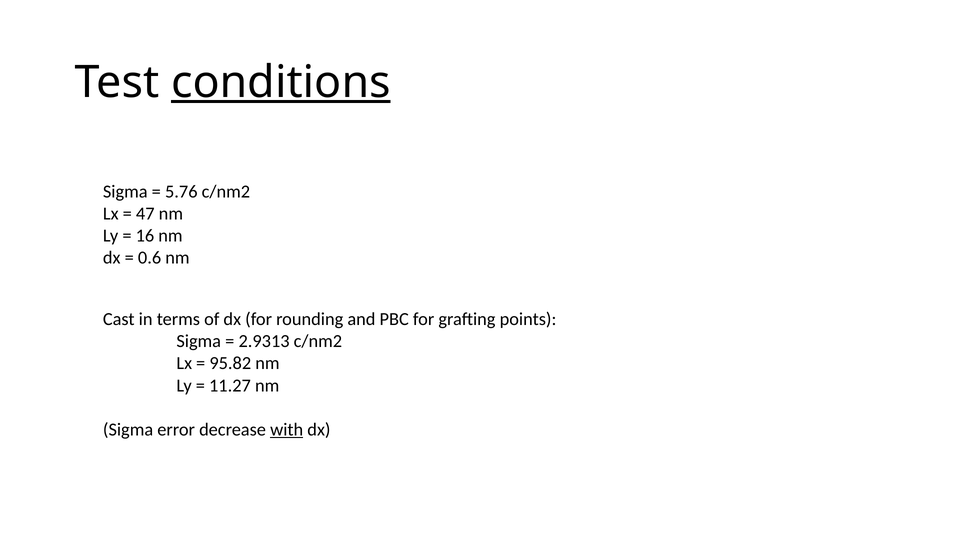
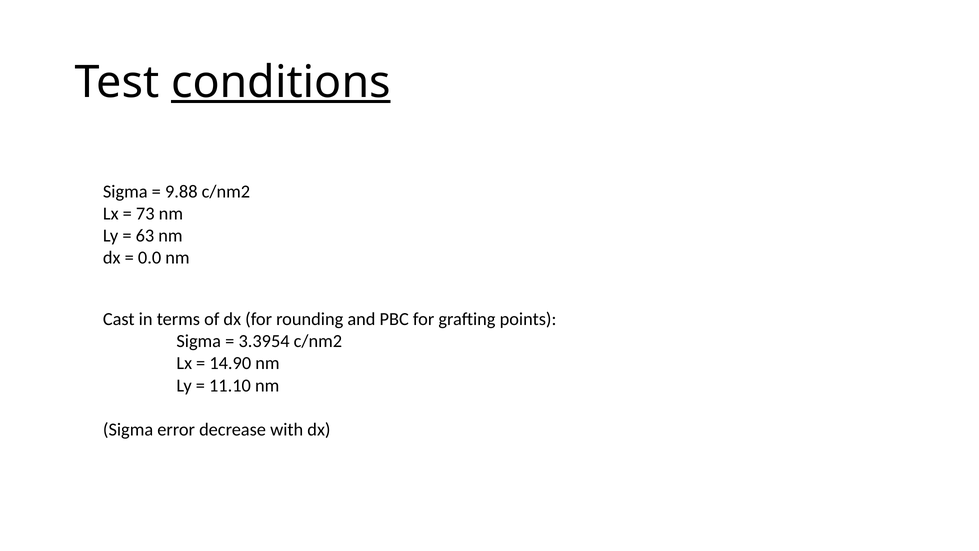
5.76: 5.76 -> 9.88 (181, 191)
47: 47 -> 73 (145, 213)
16: 16 -> 63 (145, 236)
0.6: 0.6 -> 0.0 (150, 258)
2.9313: 2.9313 -> 3.3954 (264, 341)
95.82: 95.82 -> 14.90 (230, 363)
11.27: 11.27 -> 11.10 (230, 385)
with underline: present -> none (287, 429)
